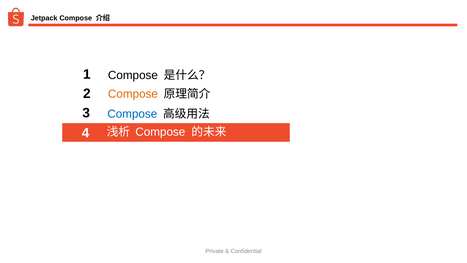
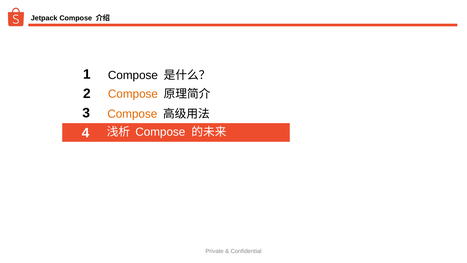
Compose colour: blue -> orange (132, 114)
